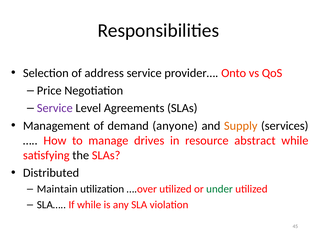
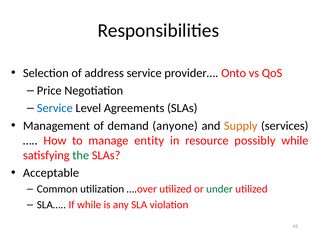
Service colour: purple -> blue (55, 108)
drives: drives -> entity (149, 141)
abstract: abstract -> possibly (255, 141)
the colour: black -> green (81, 156)
Distributed: Distributed -> Acceptable (51, 173)
Maintain: Maintain -> Common (57, 190)
